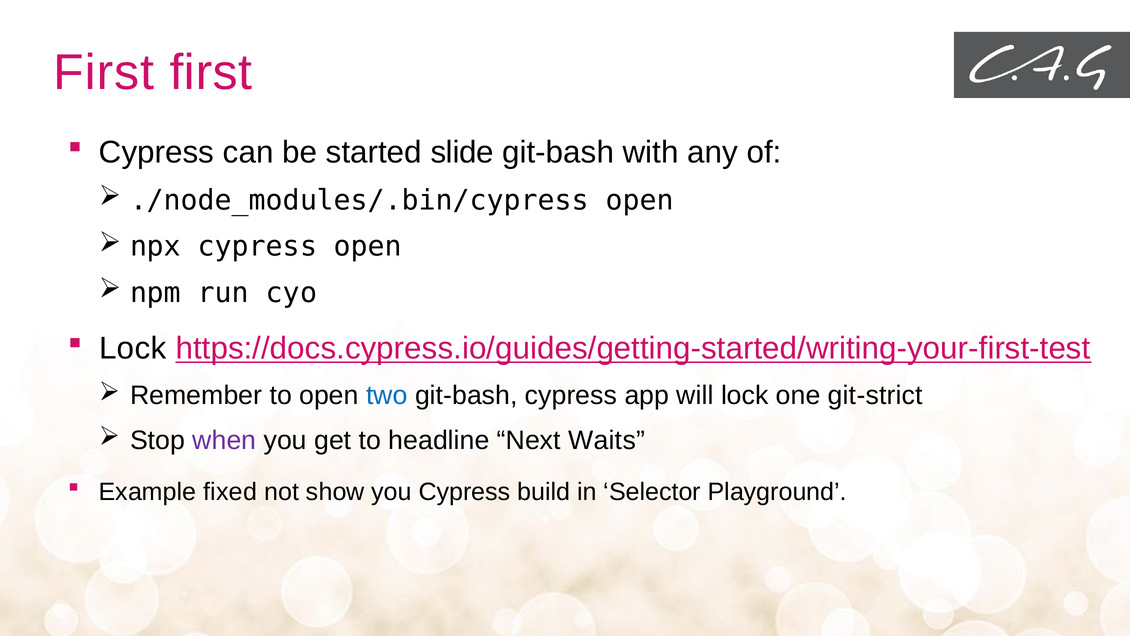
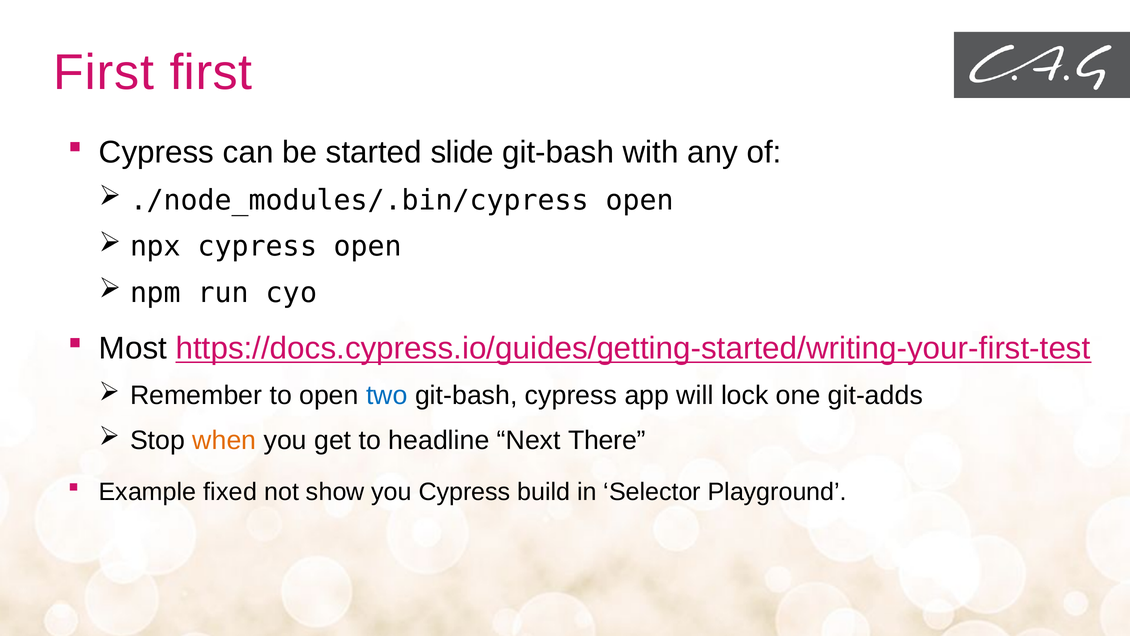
Lock: Lock -> Most (133, 348)
git-strict: git-strict -> git-adds (875, 395)
when colour: purple -> orange (224, 440)
Waits: Waits -> There (607, 440)
